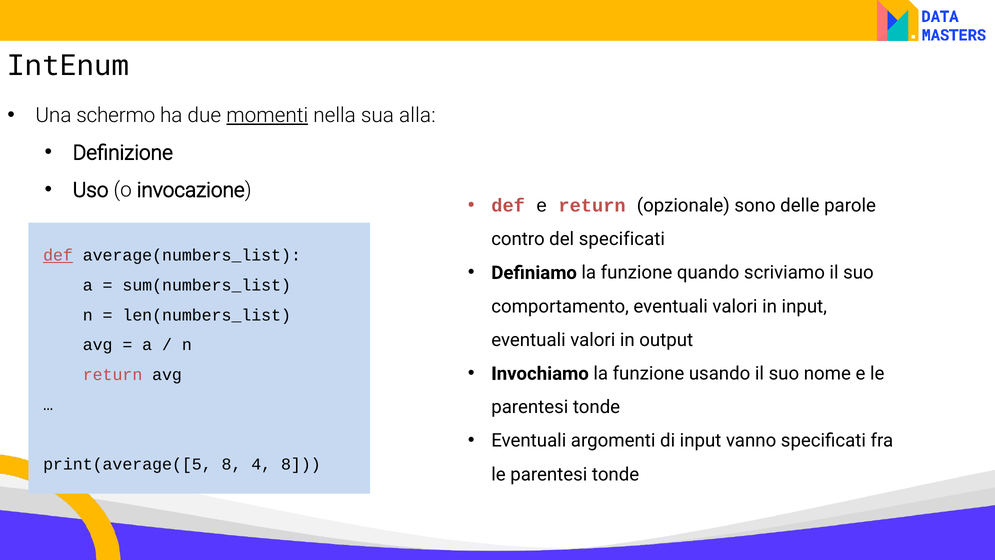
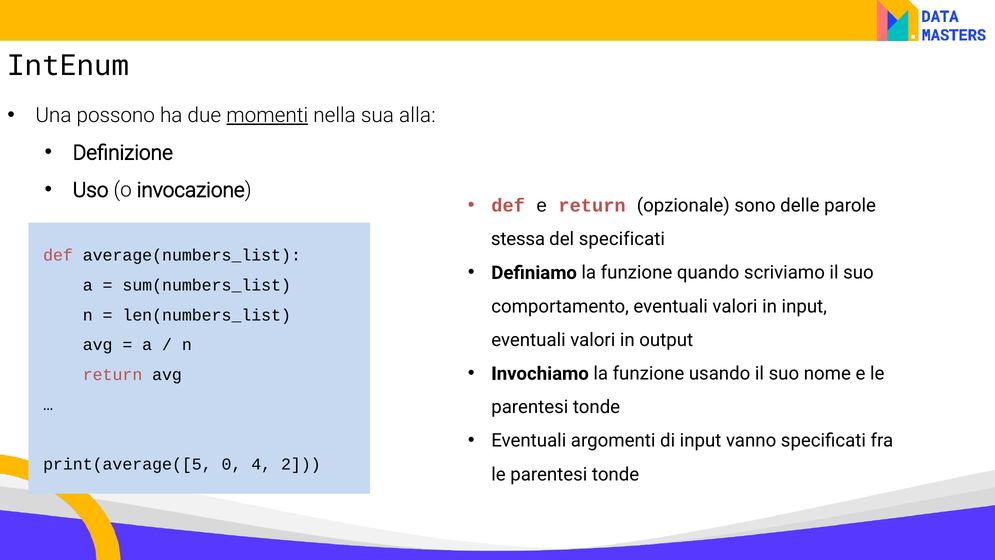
schermo: schermo -> possono (116, 115)
contro: contro -> stessa (518, 239)
def underline: present -> none (58, 255)
print(average([5 8: 8 -> 0 (232, 464)
4 8: 8 -> 2 (301, 464)
